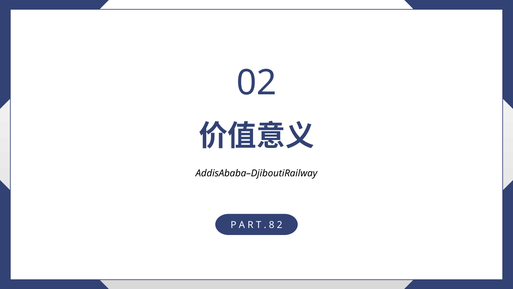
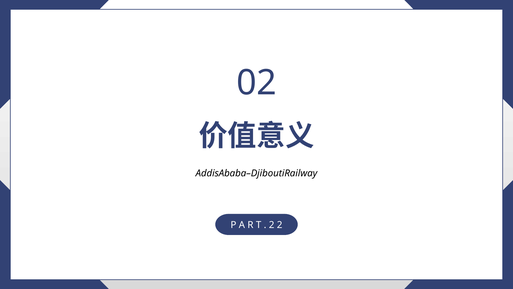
8: 8 -> 2 (272, 225)
